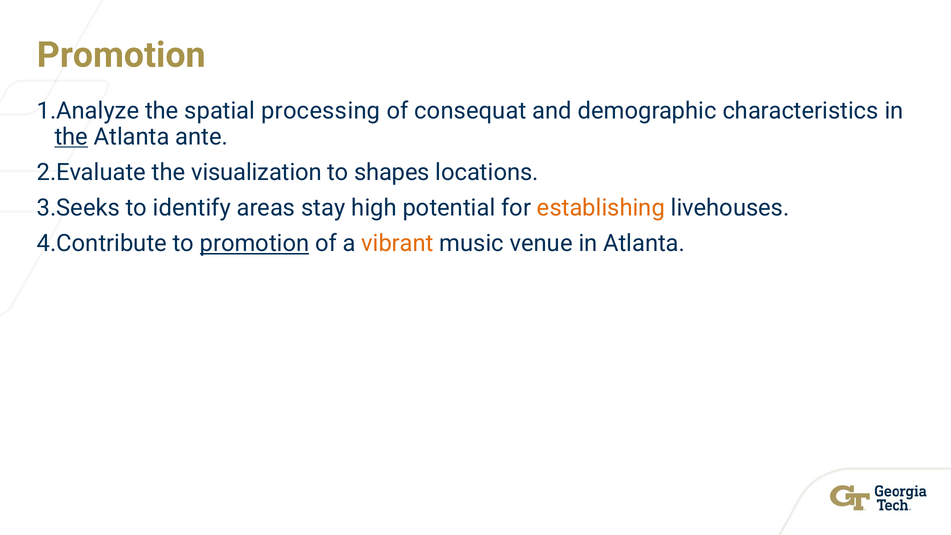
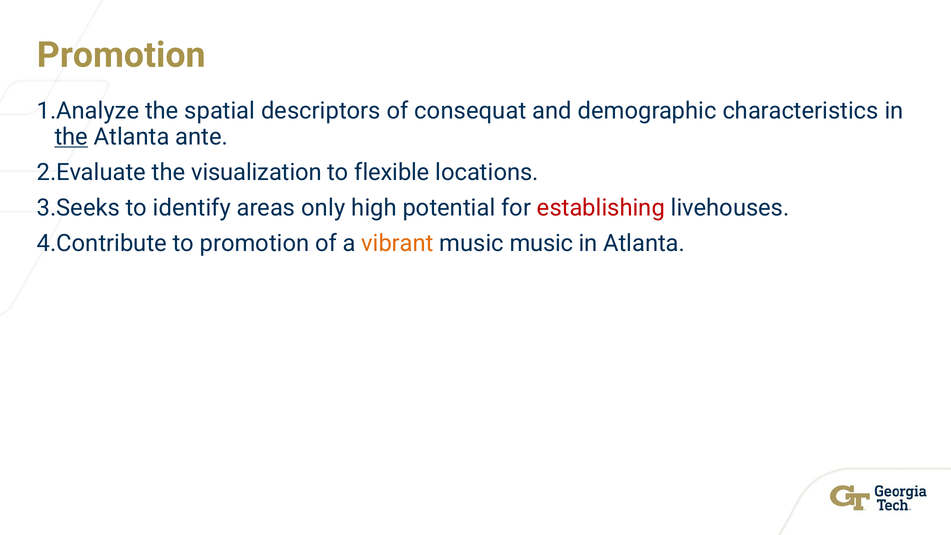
processing: processing -> descriptors (321, 111)
shapes: shapes -> flexible (392, 172)
stay: stay -> only (323, 208)
establishing colour: orange -> red (601, 208)
promotion underline: present -> none (255, 243)
music venue: venue -> music (541, 243)
